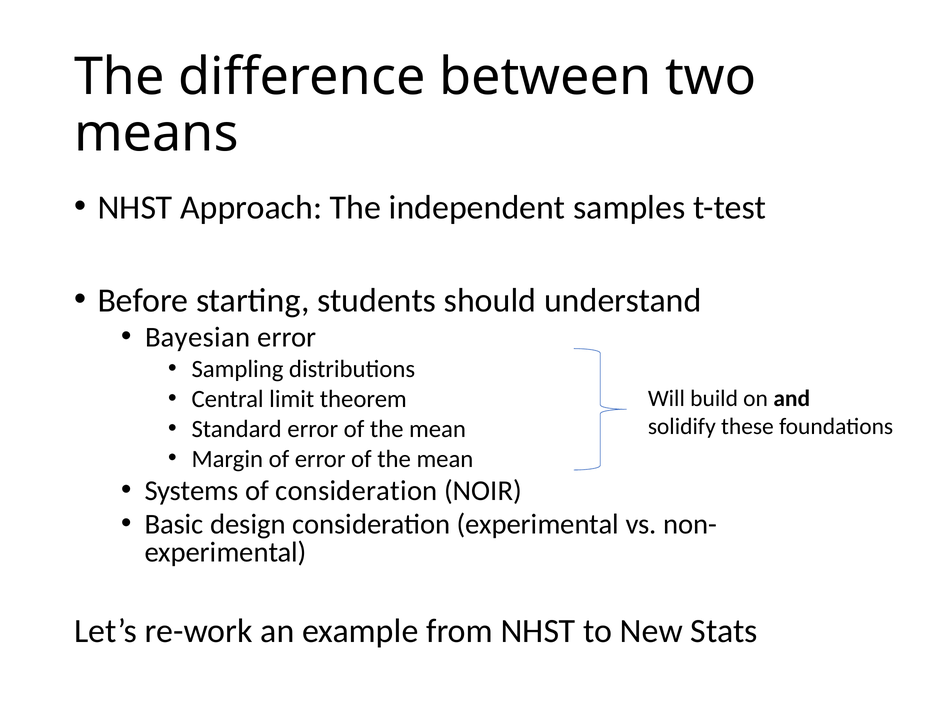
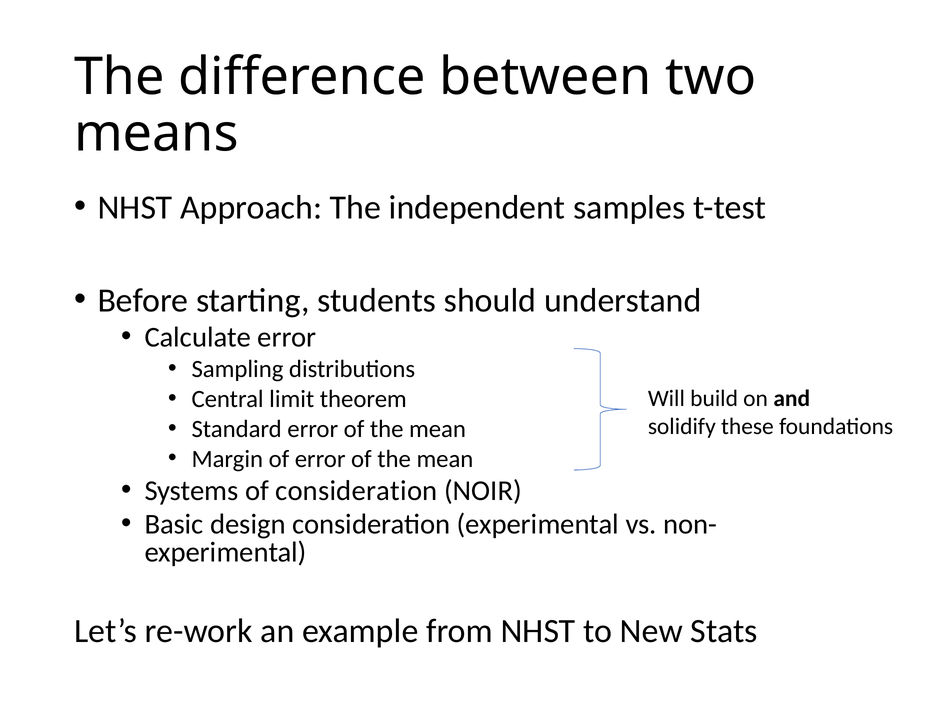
Bayesian: Bayesian -> Calculate (198, 337)
